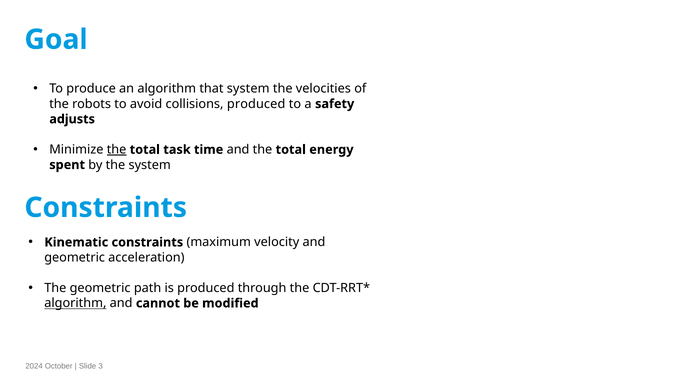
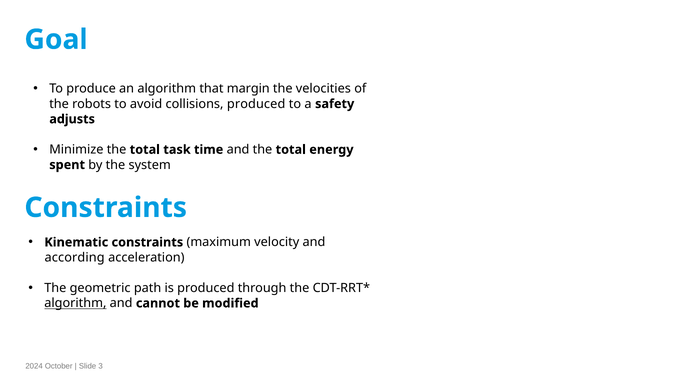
that system: system -> margin (248, 89)
the underline: present -> none (117, 150)
geometric: geometric -> according (75, 258)
